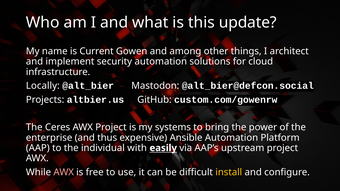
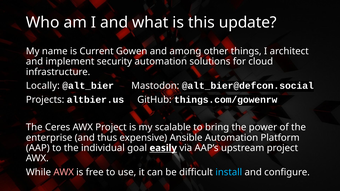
custom.com/gowenrw: custom.com/gowenrw -> things.com/gowenrw (226, 100)
systems: systems -> scalable (173, 127)
with: with -> goal (137, 148)
install colour: yellow -> light blue (229, 172)
